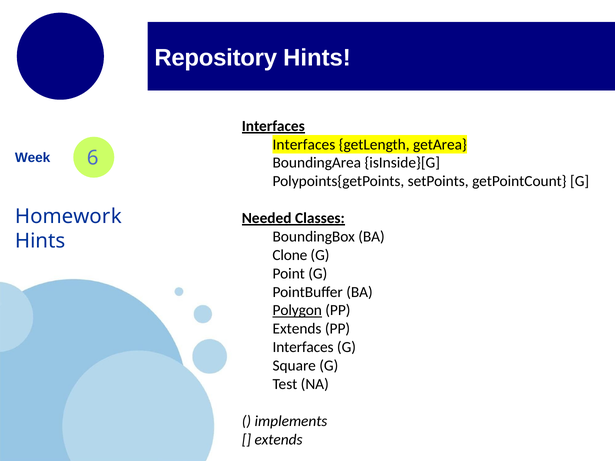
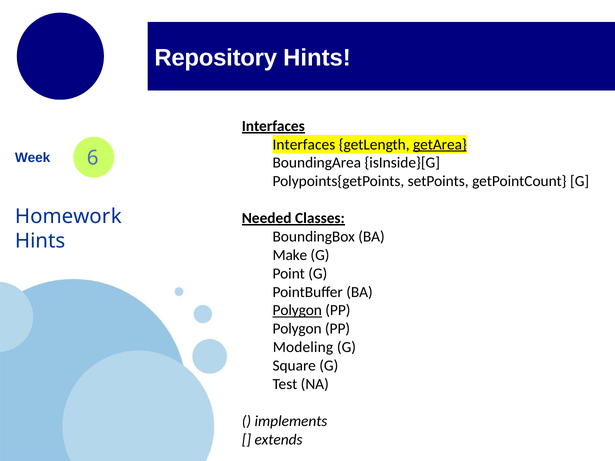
getArea underline: none -> present (440, 145)
Clone: Clone -> Make (290, 255)
Extends: Extends -> Polygon (297, 329)
Interfaces: Interfaces -> Modeling (303, 347)
